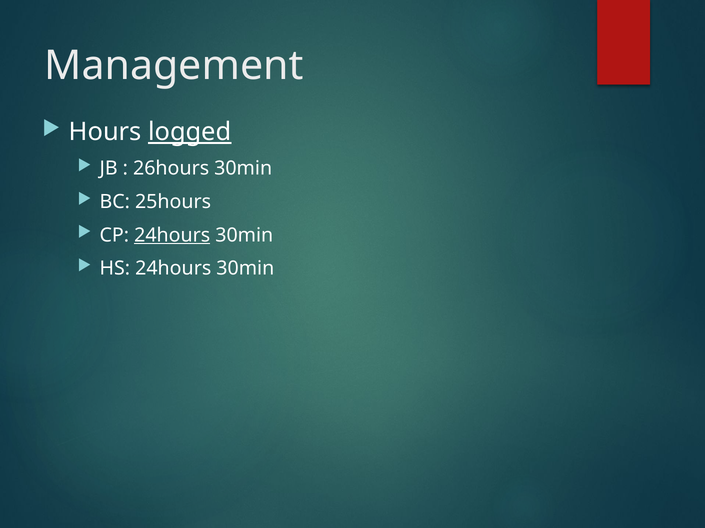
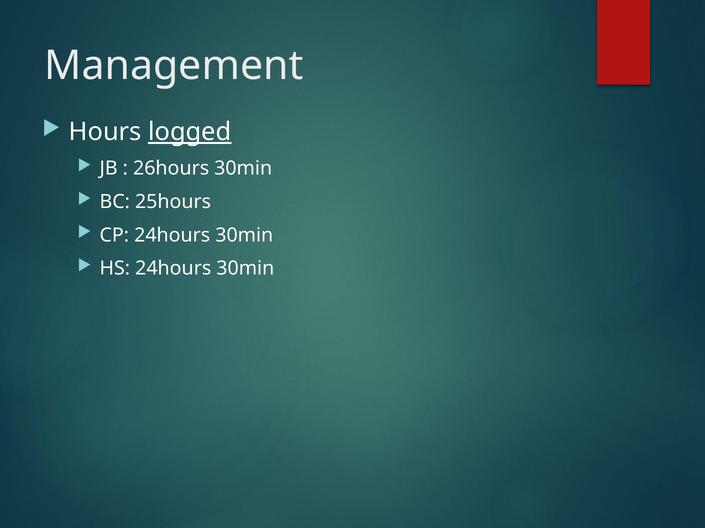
24hours underline: present -> none (172, 235)
